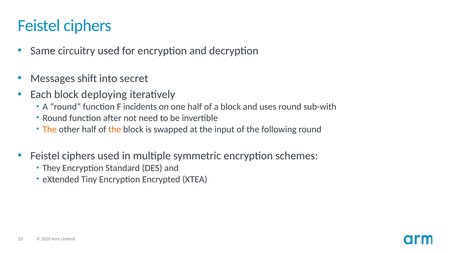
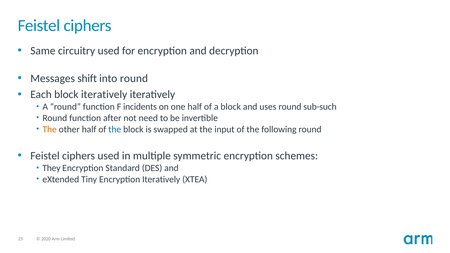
into secret: secret -> round (134, 78)
block deploying: deploying -> iteratively (104, 95)
sub-with: sub-with -> sub-such (320, 107)
the colour: orange -> blue (115, 129)
Encryption Encrypted: Encrypted -> Iteratively (161, 179)
